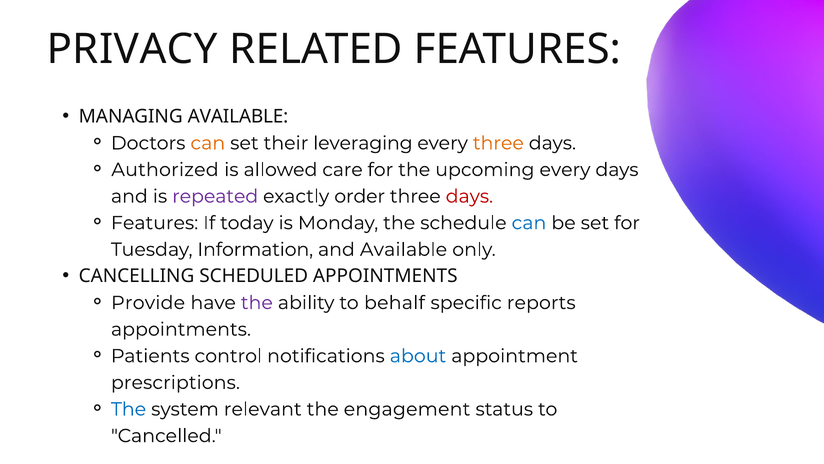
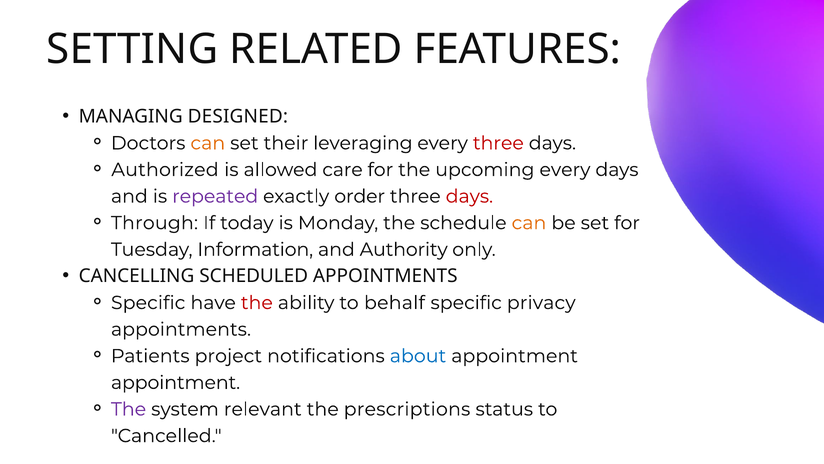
PRIVACY: PRIVACY -> SETTING (132, 50)
MANAGING AVAILABLE: AVAILABLE -> DESIGNED (238, 116)
three colour: orange -> red (498, 143)
Features: Features -> Through (154, 223)
can colour: blue -> orange (529, 223)
and Available: Available -> Authority (404, 249)
Provide: Provide -> Specific (148, 302)
the colour: purple -> red (257, 302)
reports: reports -> privacy (541, 302)
control: control -> project (228, 356)
prescriptions: prescriptions -> appointment (176, 382)
The colour: blue -> purple (129, 409)
engagement: engagement -> prescriptions (407, 409)
